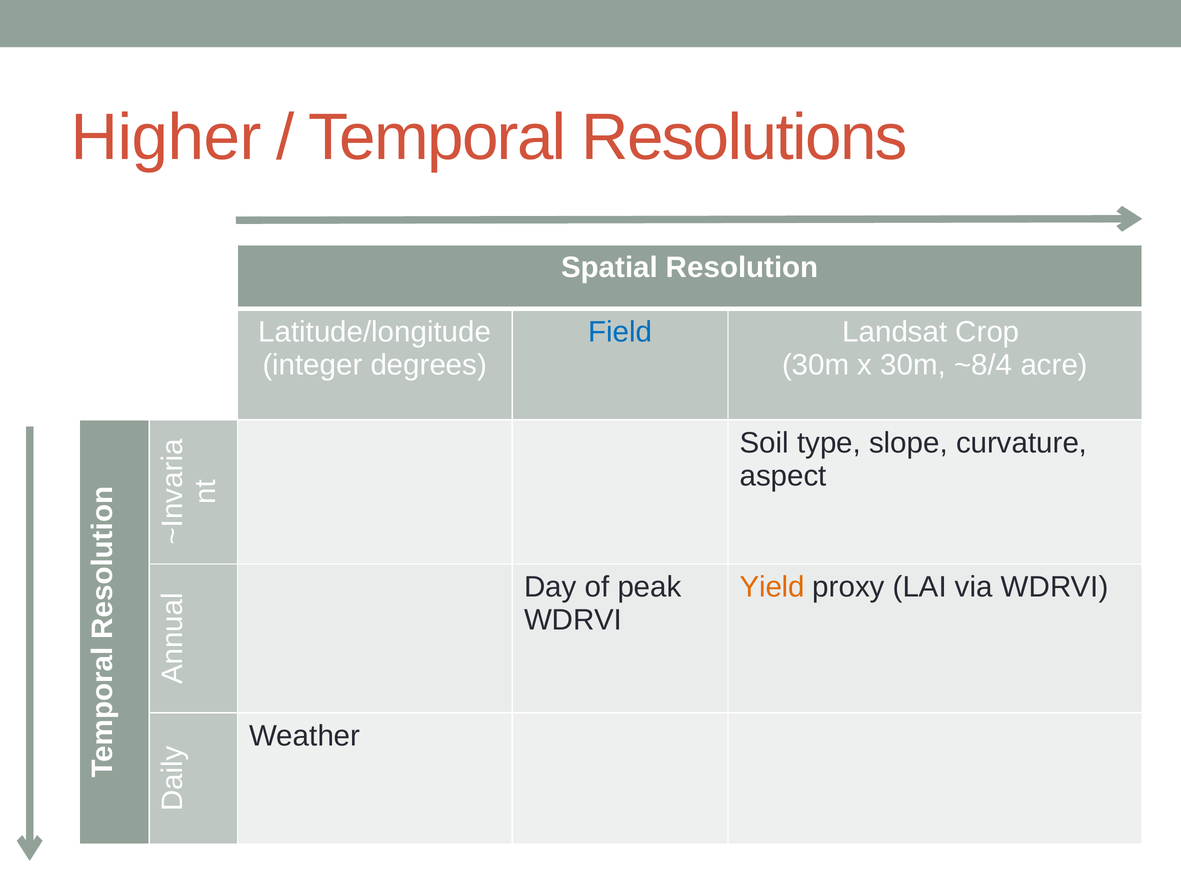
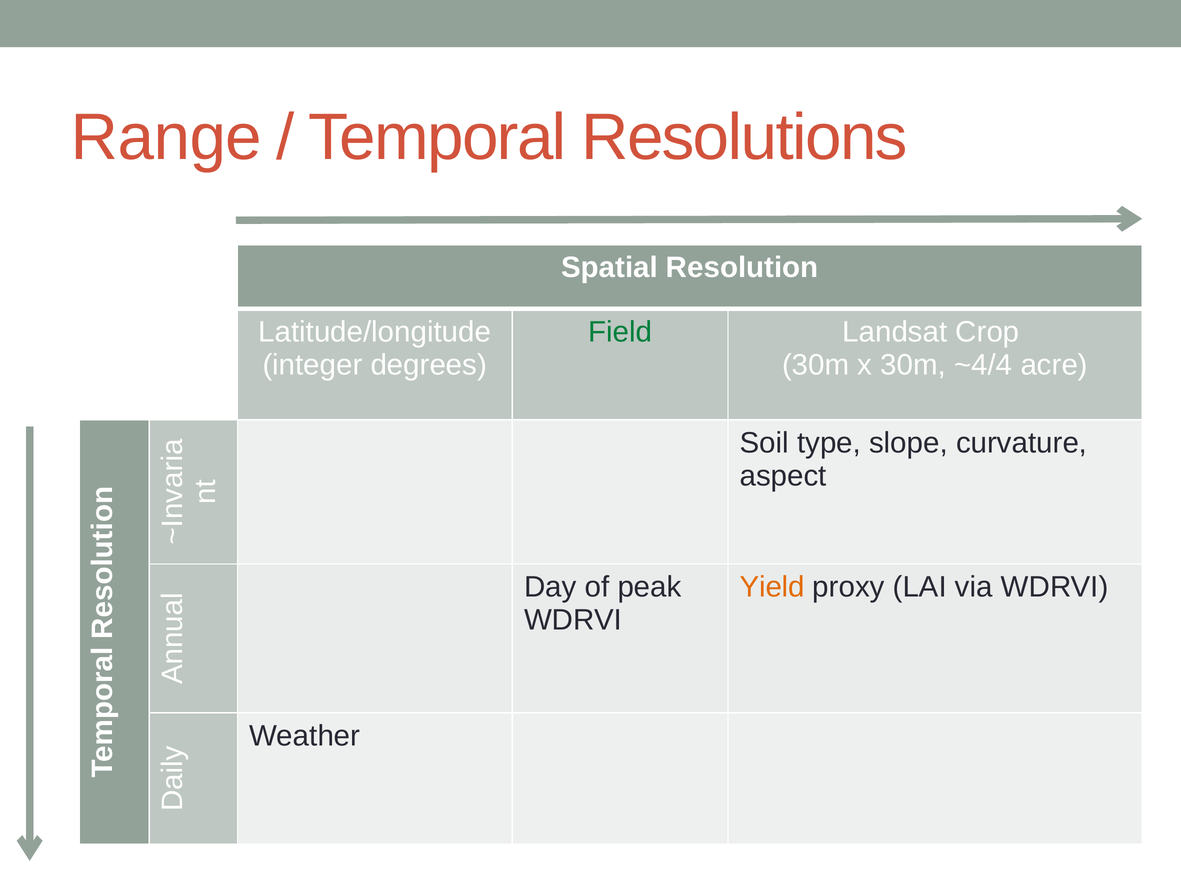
Higher: Higher -> Range (166, 137)
Field colour: blue -> green (620, 332)
~8/4: ~8/4 -> ~4/4 (983, 365)
